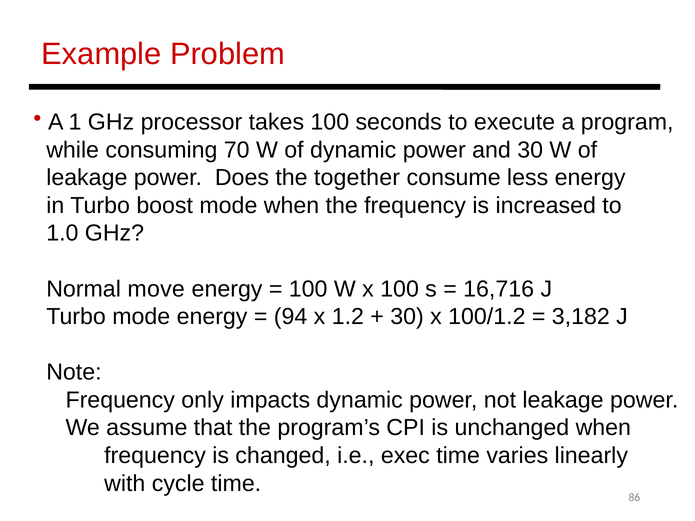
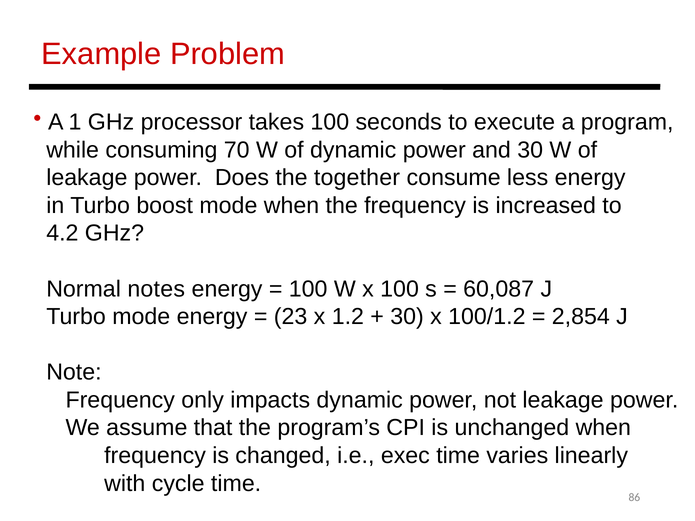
1.0: 1.0 -> 4.2 (62, 233)
move: move -> notes (156, 289)
16,716: 16,716 -> 60,087 (499, 289)
94: 94 -> 23 (291, 317)
3,182: 3,182 -> 2,854 (581, 317)
